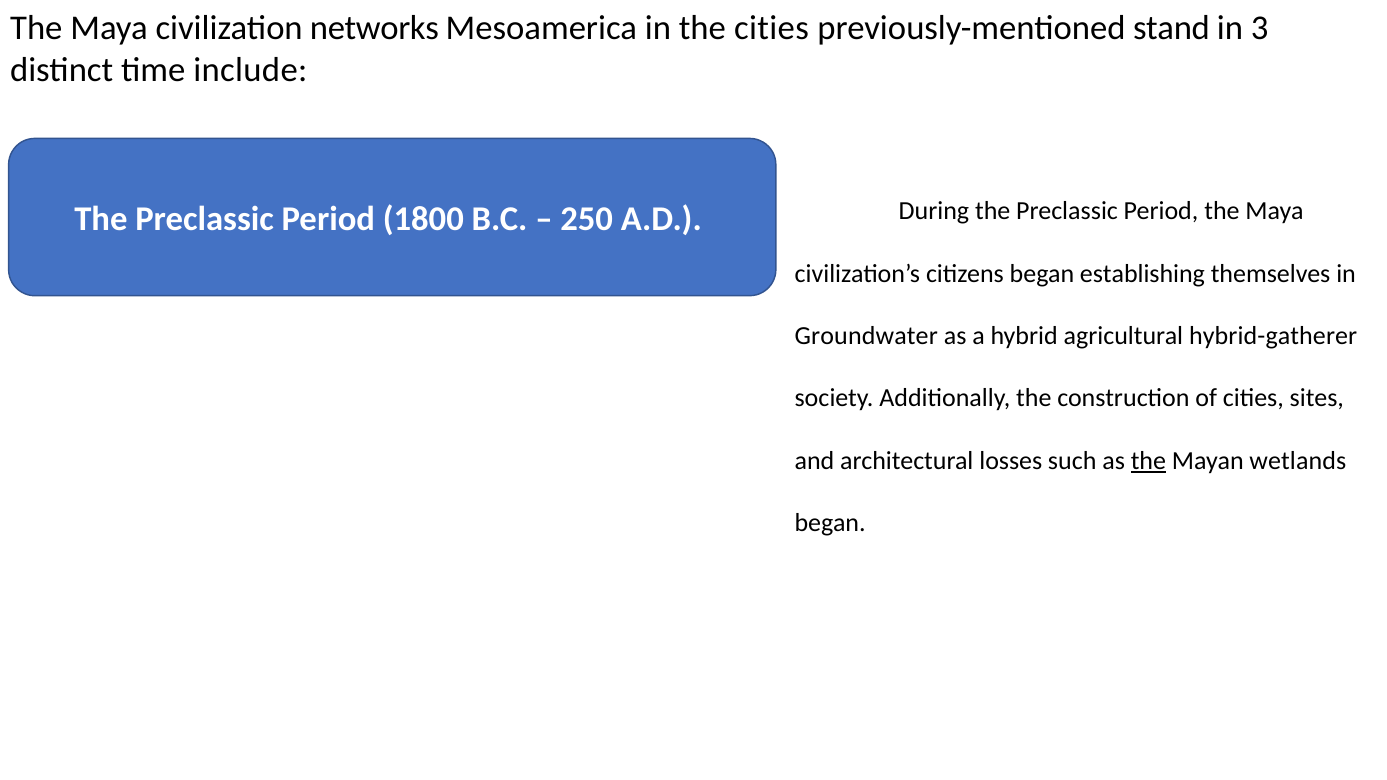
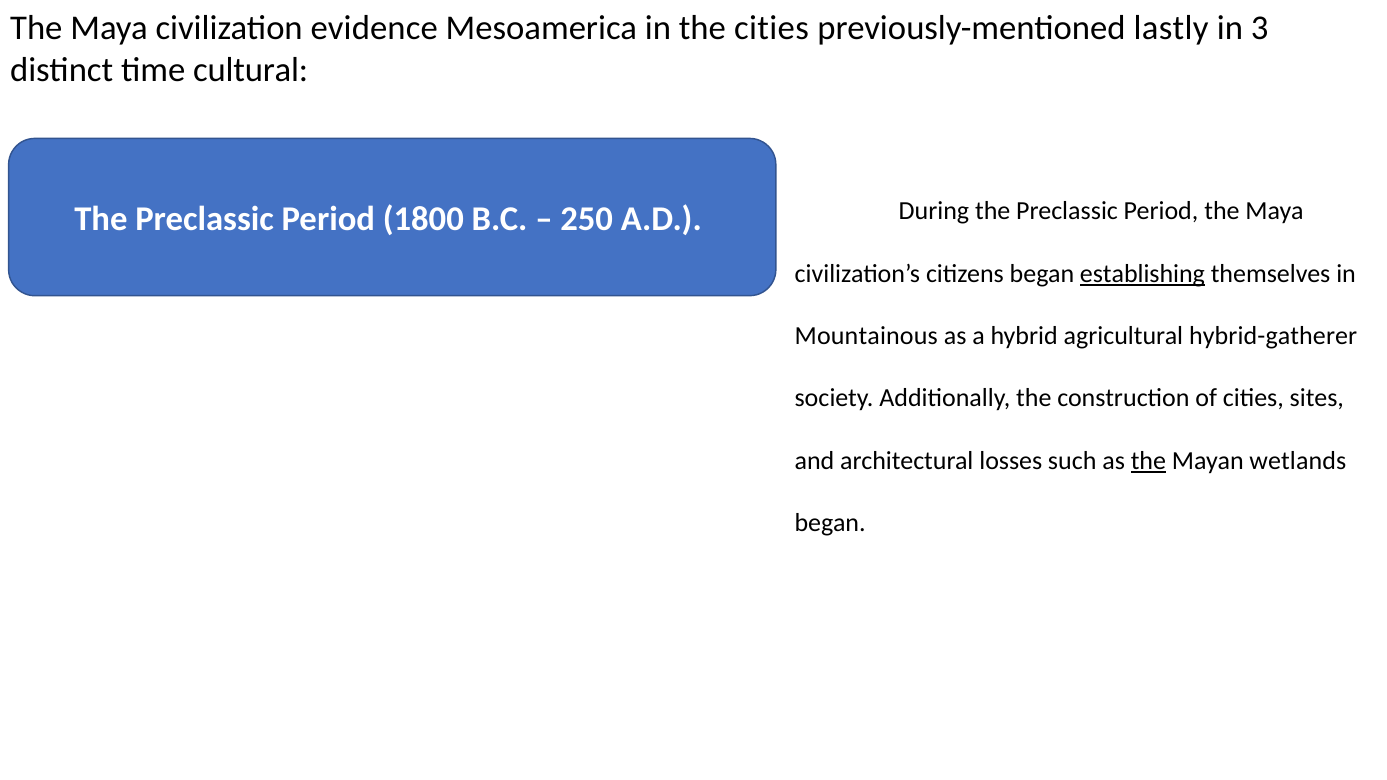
networks: networks -> evidence (374, 28)
stand: stand -> lastly (1171, 28)
include: include -> cultural (251, 70)
establishing underline: none -> present (1142, 274)
Groundwater: Groundwater -> Mountainous (866, 336)
